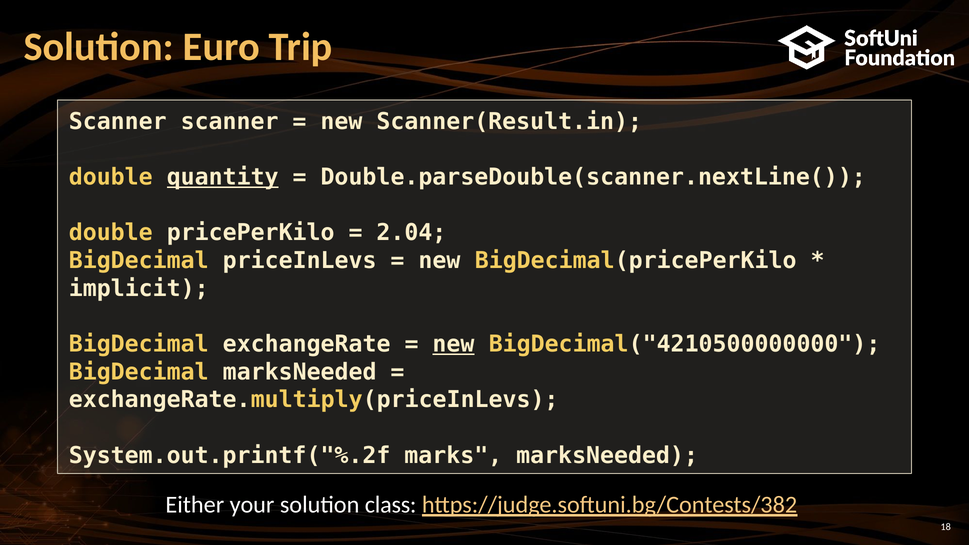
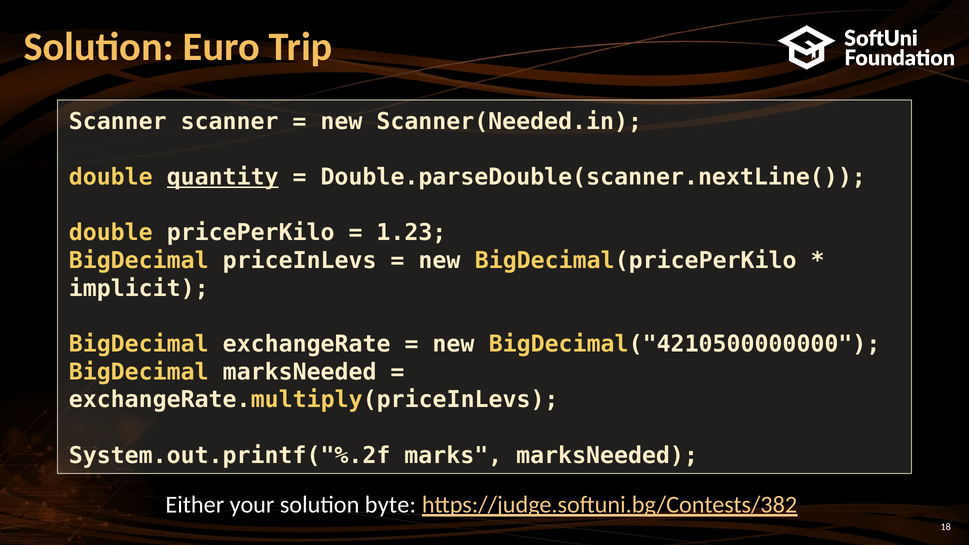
Scanner(Result.in: Scanner(Result.in -> Scanner(Needed.in (509, 122)
2.04: 2.04 -> 1.23 (411, 233)
new underline: present -> none (453, 344)
class: class -> byte (390, 505)
